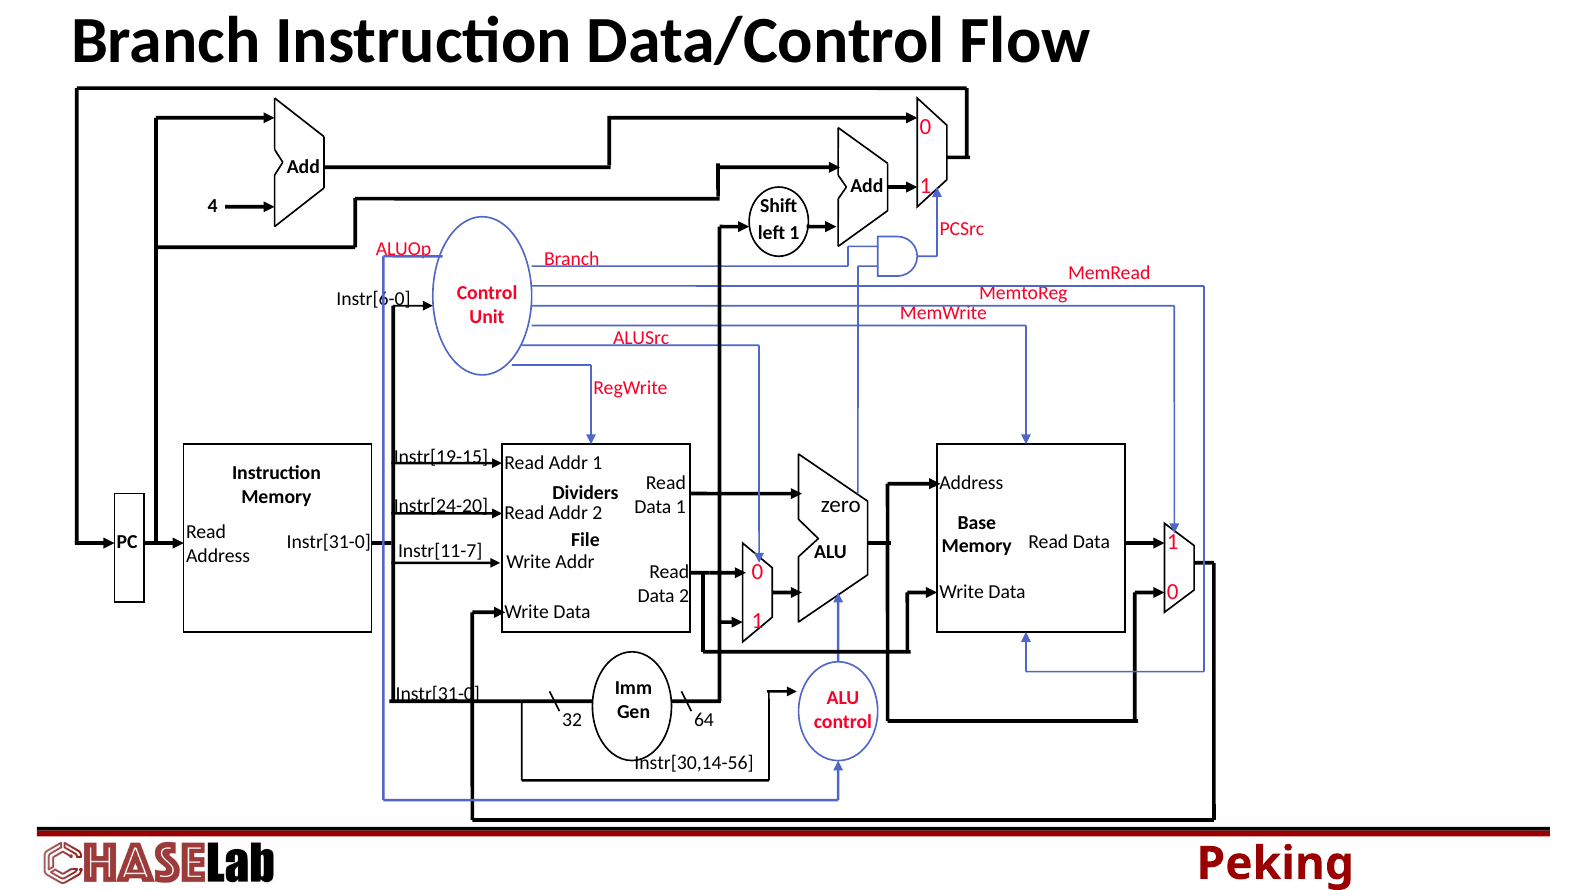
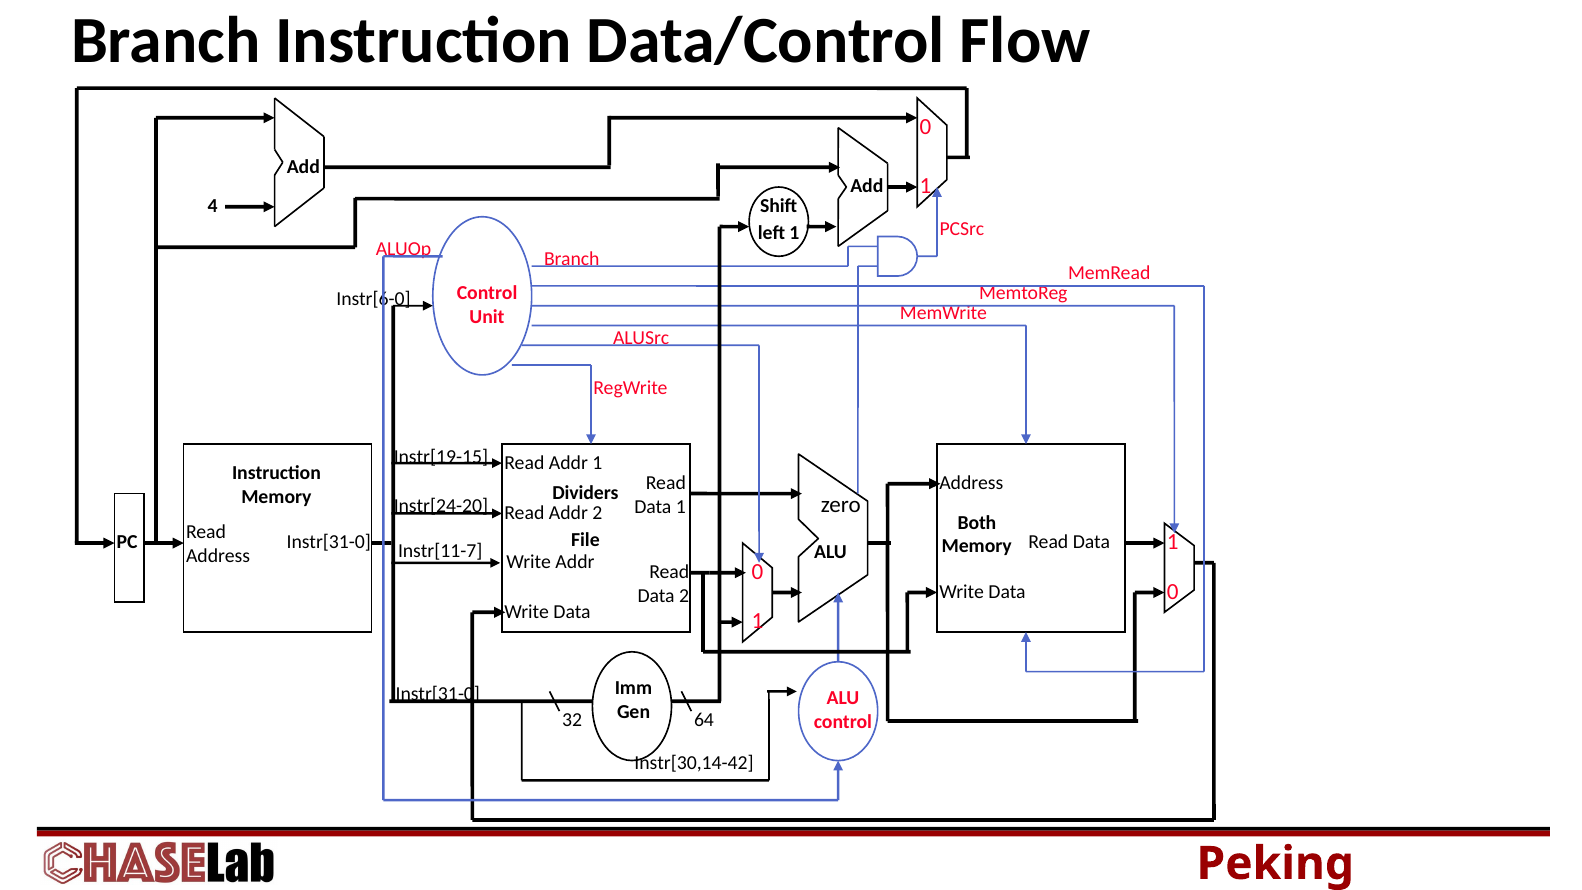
Base: Base -> Both (977, 522)
Instr[30,14-56: Instr[30,14-56 -> Instr[30,14-42 (694, 763)
